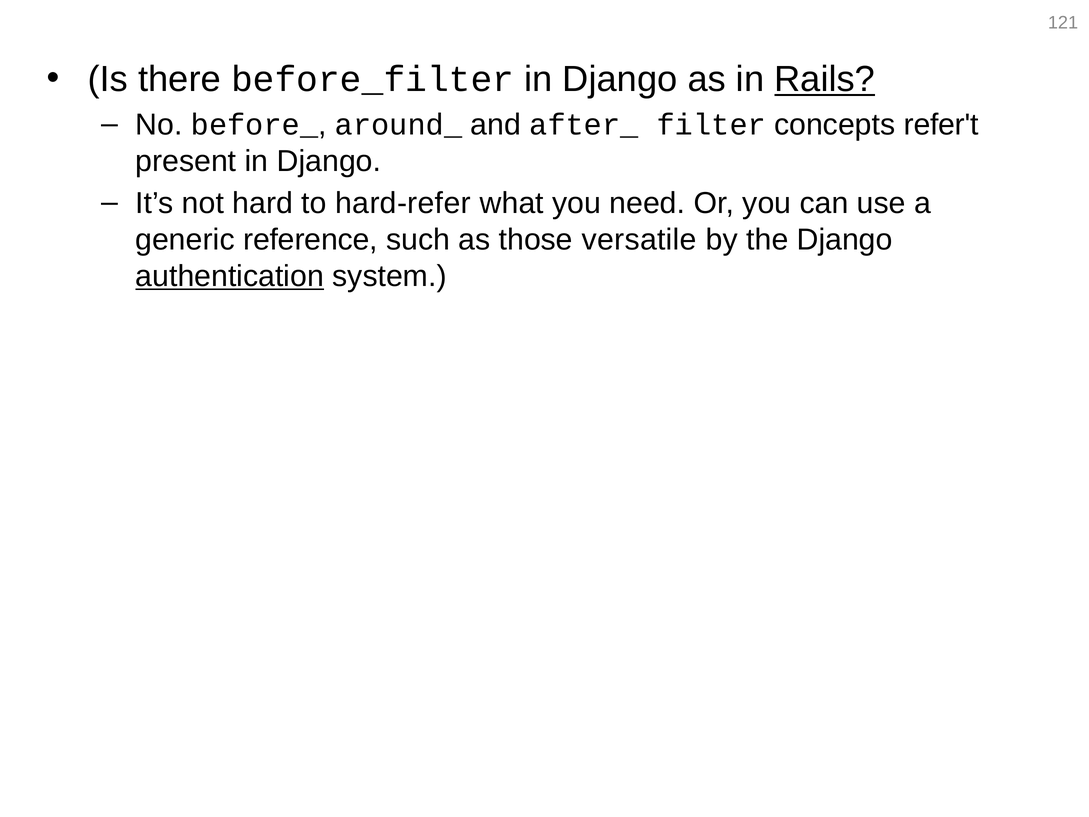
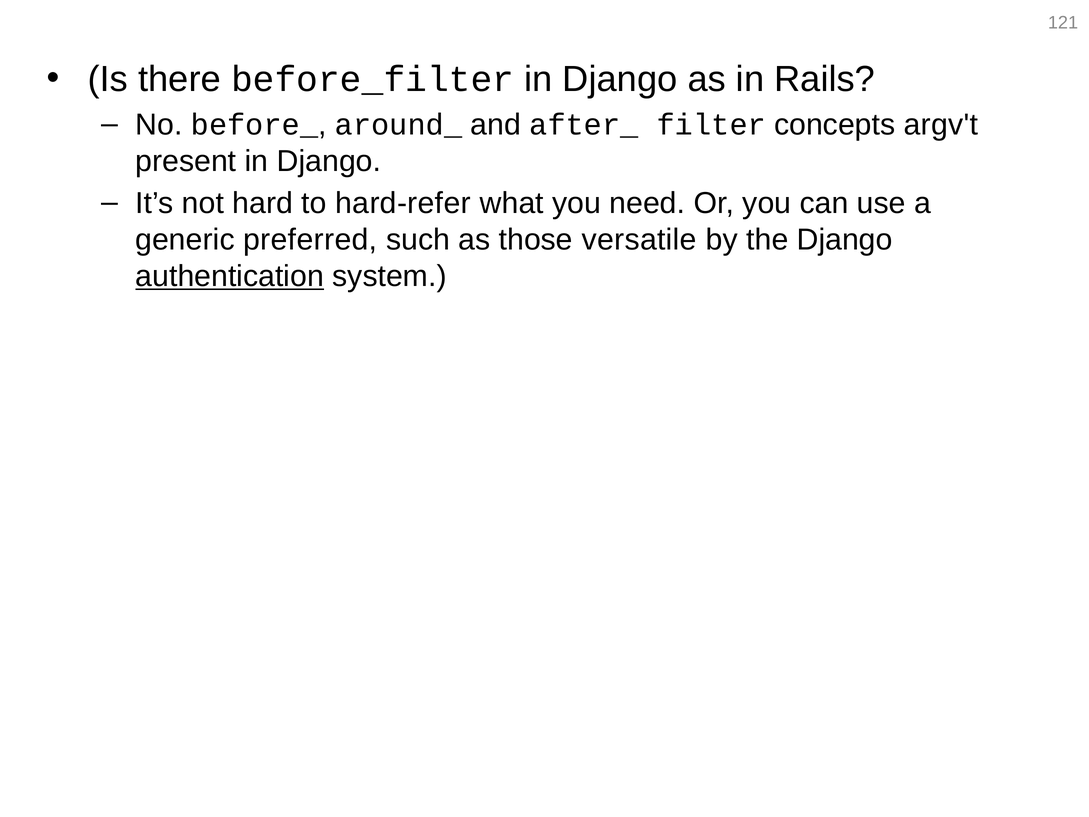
Rails underline: present -> none (825, 79)
refer't: refer't -> argv't (941, 125)
reference: reference -> preferred (310, 240)
